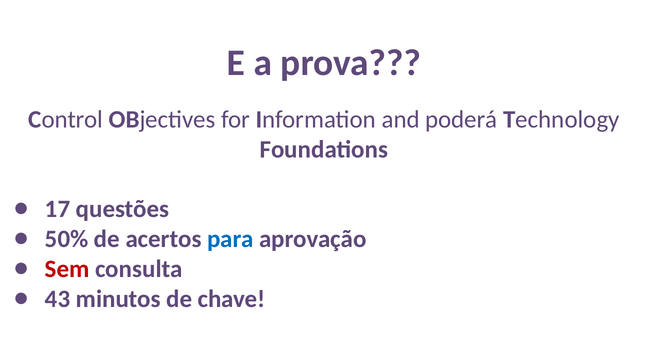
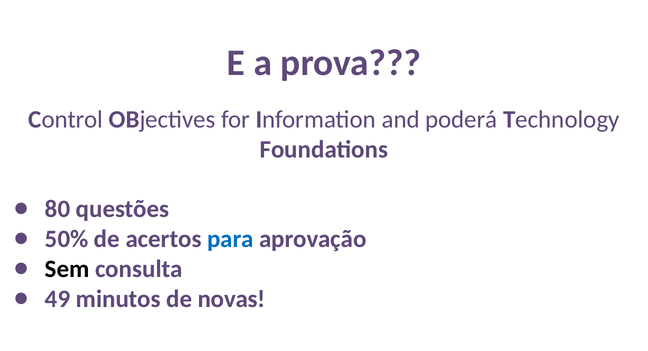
17: 17 -> 80 (58, 209)
Sem colour: red -> black (67, 269)
43: 43 -> 49 (58, 299)
chave: chave -> novas (232, 299)
